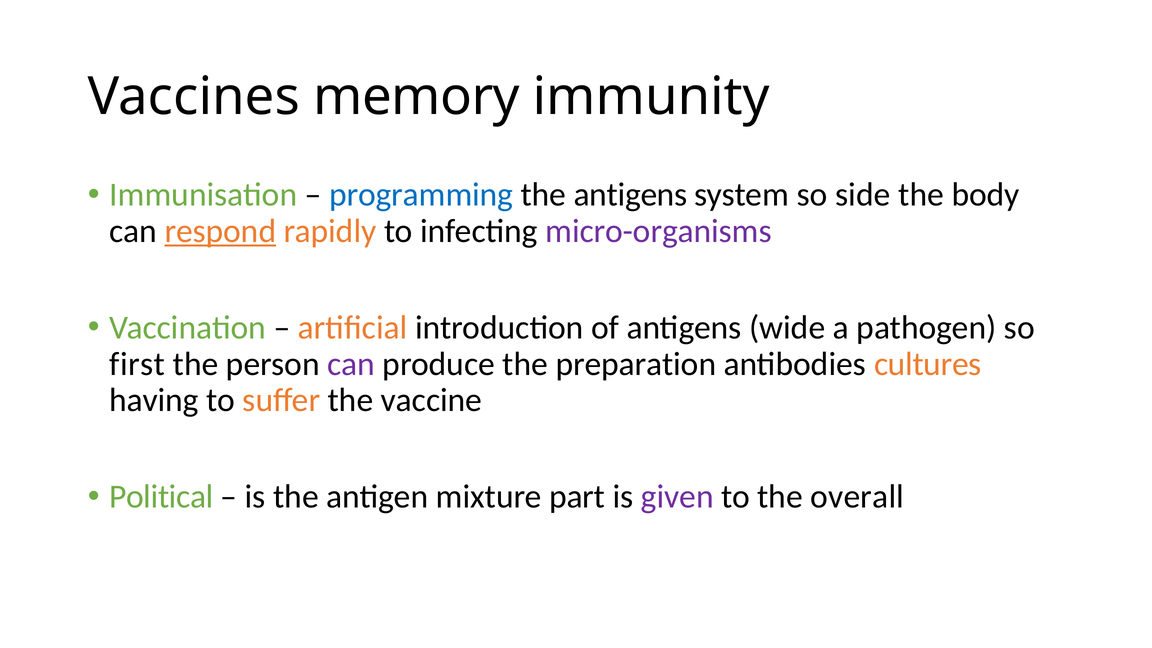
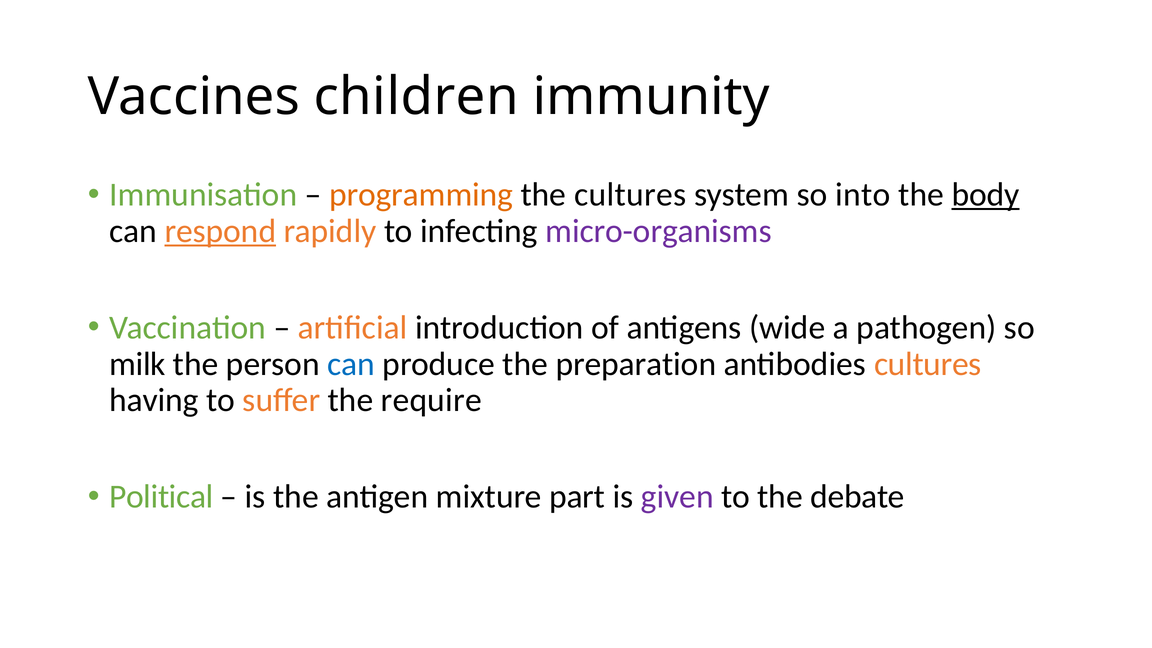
memory: memory -> children (416, 97)
programming colour: blue -> orange (421, 195)
the antigens: antigens -> cultures (630, 195)
side: side -> into (863, 195)
body underline: none -> present (986, 195)
first: first -> milk (137, 364)
can colour: purple -> blue (351, 364)
vaccine: vaccine -> require (431, 400)
overall: overall -> debate (857, 497)
